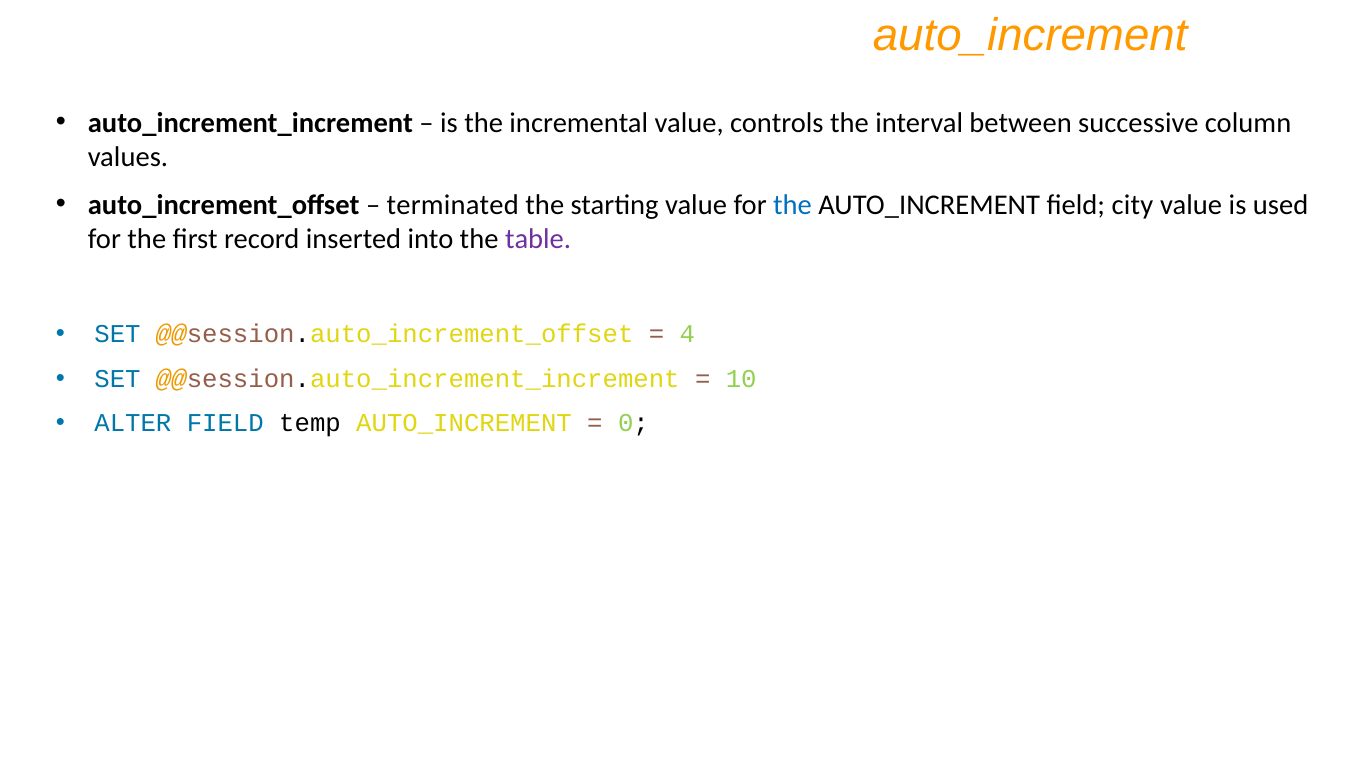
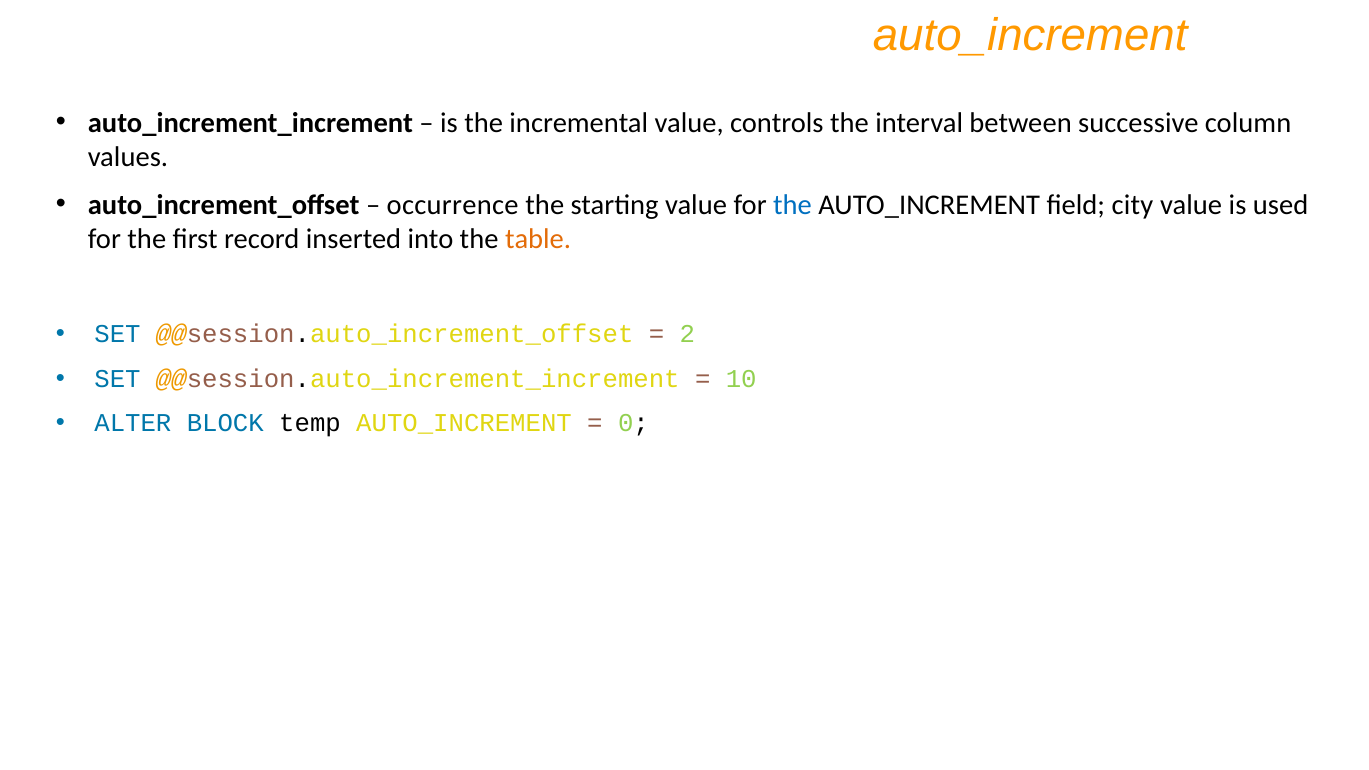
terminated: terminated -> occurrence (453, 205)
table colour: purple -> orange (538, 239)
4: 4 -> 2 (687, 334)
ALTER FIELD: FIELD -> BLOCK (225, 423)
